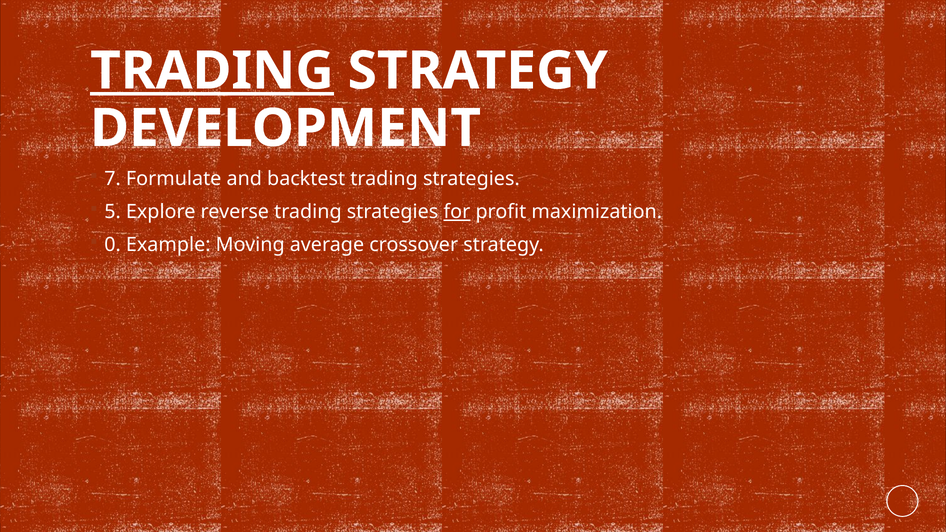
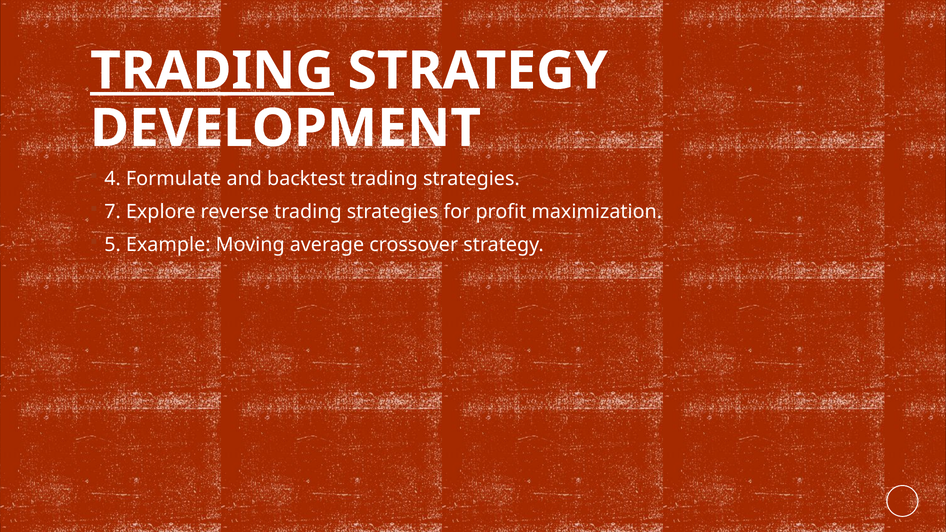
7: 7 -> 4 (113, 179)
5: 5 -> 7 (113, 212)
for underline: present -> none (457, 212)
0: 0 -> 5 (113, 245)
